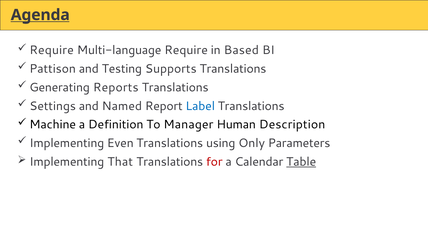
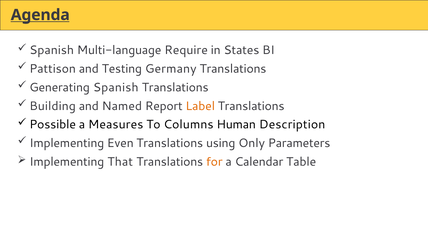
Require: Require -> Spanish (52, 50)
Based: Based -> States (241, 50)
Supports: Supports -> Germany (171, 69)
Generating Reports: Reports -> Spanish (116, 88)
Settings: Settings -> Building (53, 106)
Label colour: blue -> orange (200, 106)
Machine: Machine -> Possible (53, 125)
Definition: Definition -> Measures (116, 125)
Manager: Manager -> Columns (188, 125)
for colour: red -> orange (214, 162)
Table underline: present -> none (301, 162)
